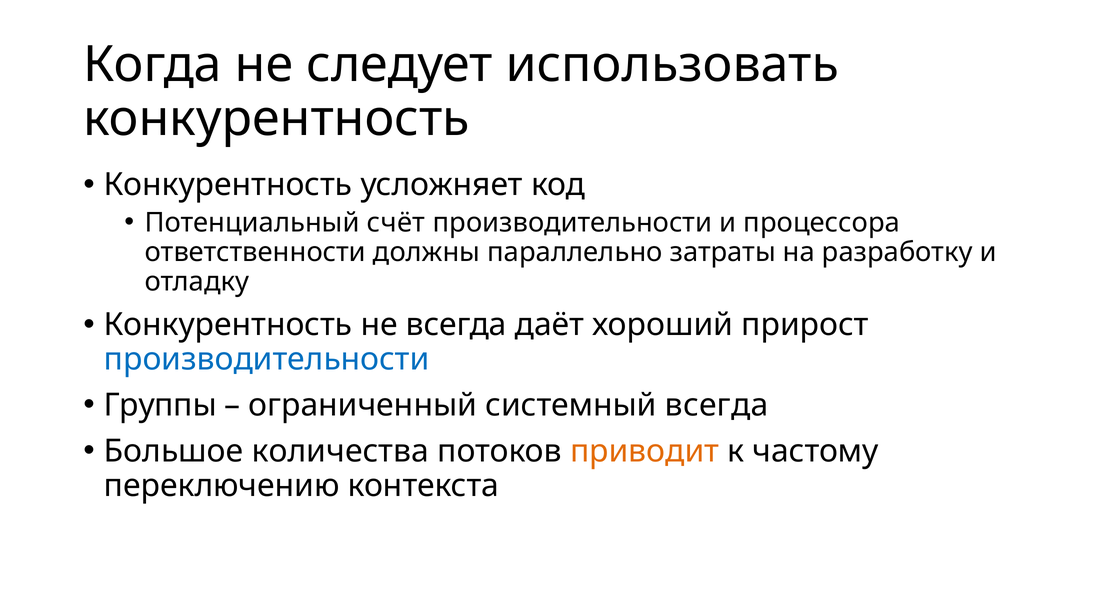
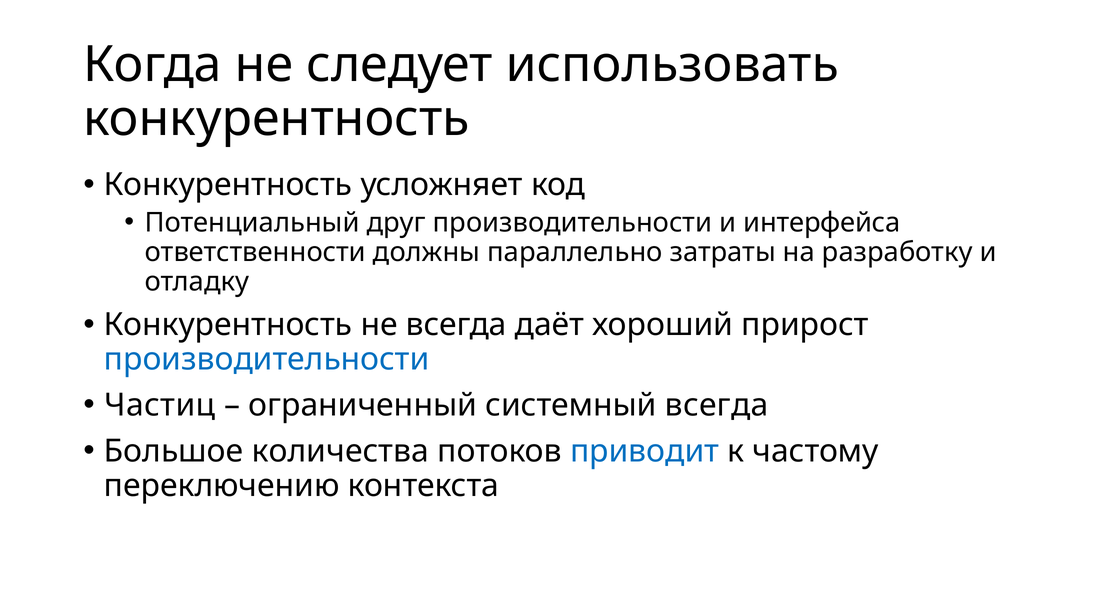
счёт: счёт -> друг (396, 223)
процессора: процессора -> интерфейса (822, 223)
Группы: Группы -> Частиц (160, 405)
приводит colour: orange -> blue (645, 451)
